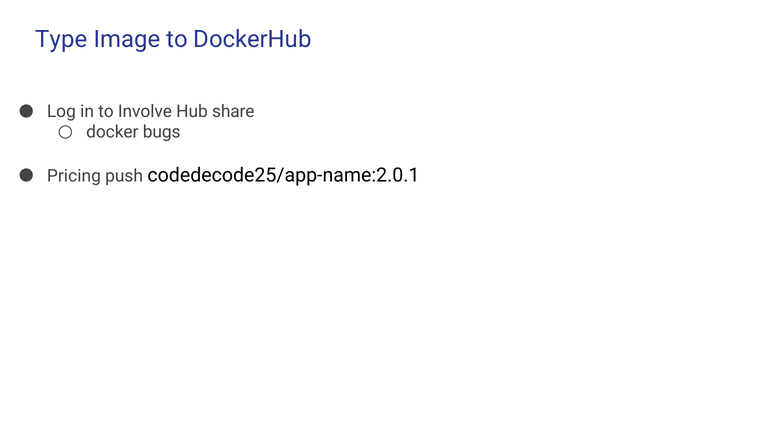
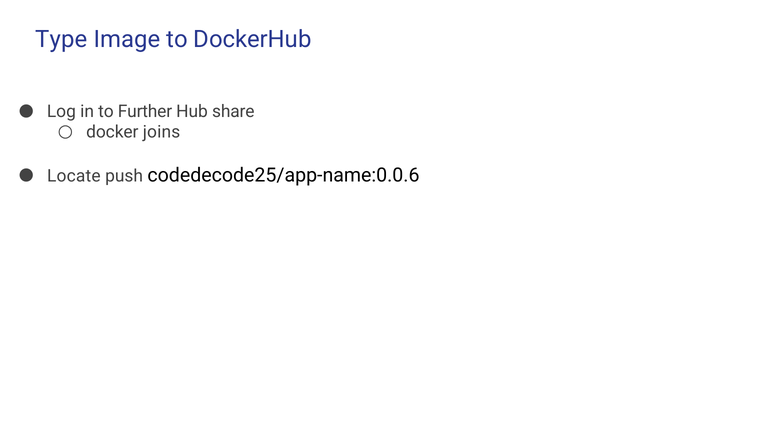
Involve: Involve -> Further (145, 111)
bugs: bugs -> joins (162, 132)
Pricing: Pricing -> Locate (74, 176)
codedecode25/app-name:2.0.1: codedecode25/app-name:2.0.1 -> codedecode25/app-name:0.0.6 (283, 176)
